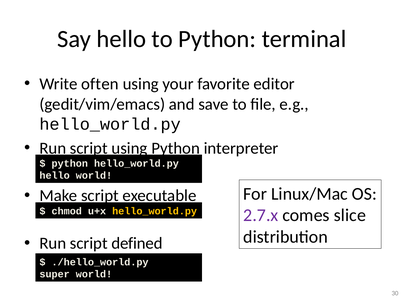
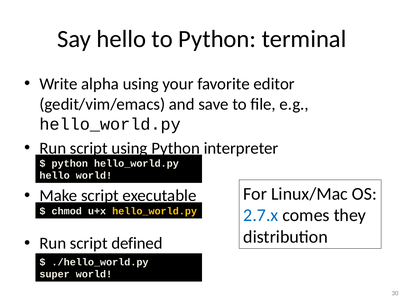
often: often -> alpha (100, 84)
2.7.x colour: purple -> blue (261, 215)
slice: slice -> they (350, 215)
